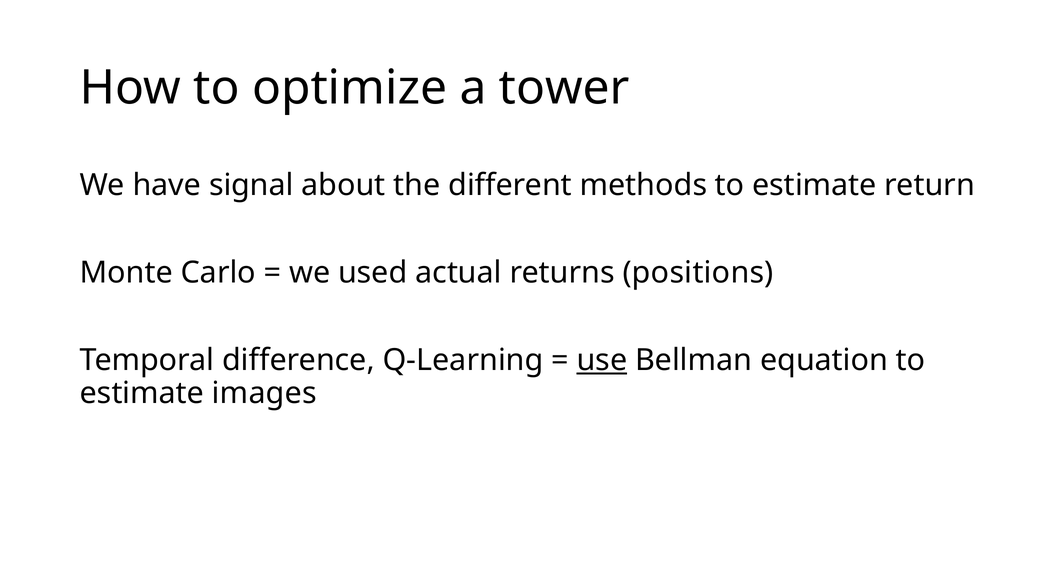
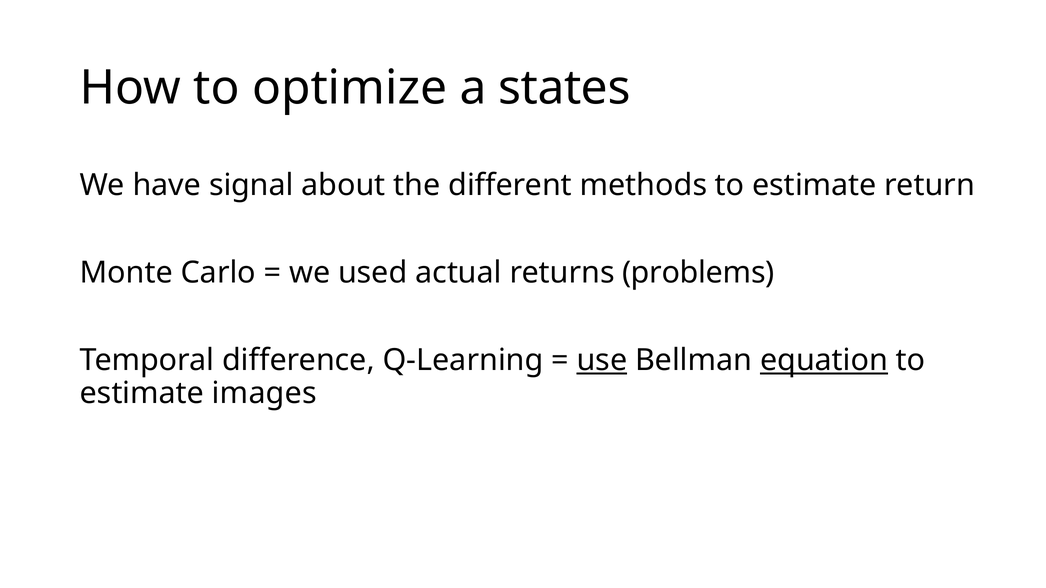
tower: tower -> states (564, 88)
positions: positions -> problems (698, 273)
equation underline: none -> present (824, 361)
